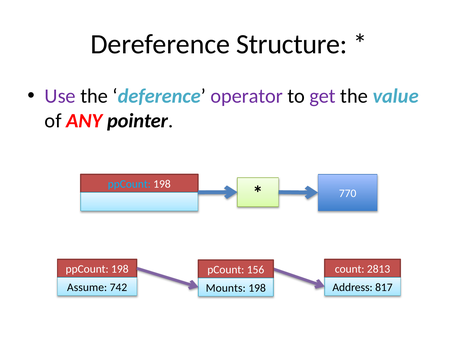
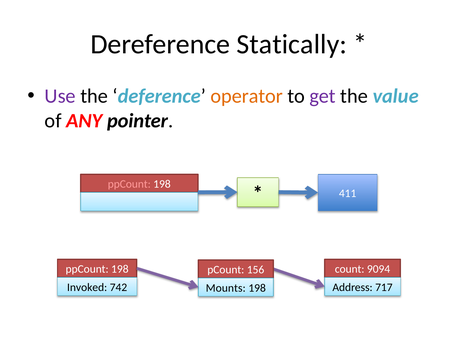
Structure: Structure -> Statically (292, 44)
operator colour: purple -> orange (247, 96)
ppCount colour: light blue -> pink (129, 184)
770: 770 -> 411 (348, 193)
2813: 2813 -> 9094 (379, 269)
Assume: Assume -> Invoked (87, 287)
817: 817 -> 717 (384, 287)
